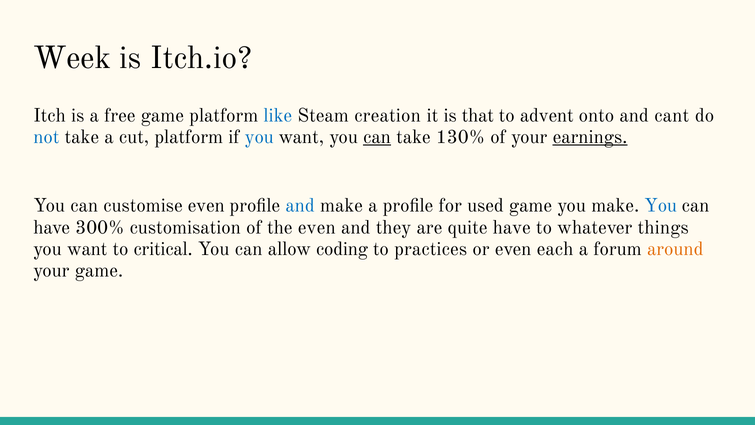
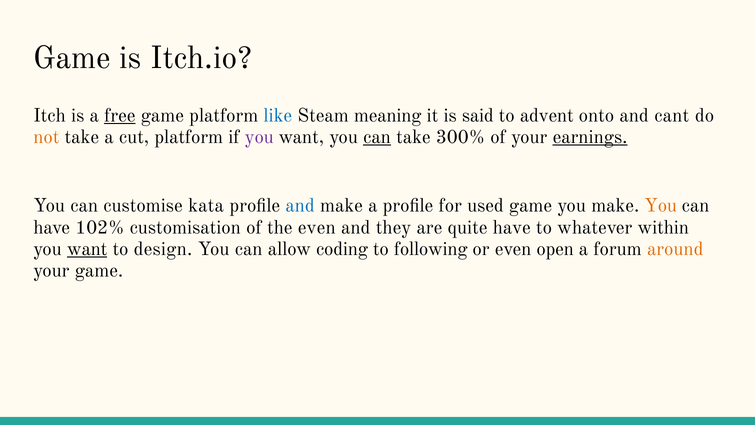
Week: Week -> Game (72, 58)
free underline: none -> present (120, 115)
creation: creation -> meaning (388, 115)
that: that -> said (478, 115)
not colour: blue -> orange (46, 137)
you colour: blue -> purple (259, 137)
130%: 130% -> 300% (460, 137)
customise even: even -> kata (206, 205)
You colour: blue -> orange (661, 205)
300%: 300% -> 102% (100, 227)
things: things -> within (663, 227)
want underline: none -> present (87, 249)
critical: critical -> design (163, 249)
practices: practices -> following (431, 249)
each: each -> open (555, 249)
